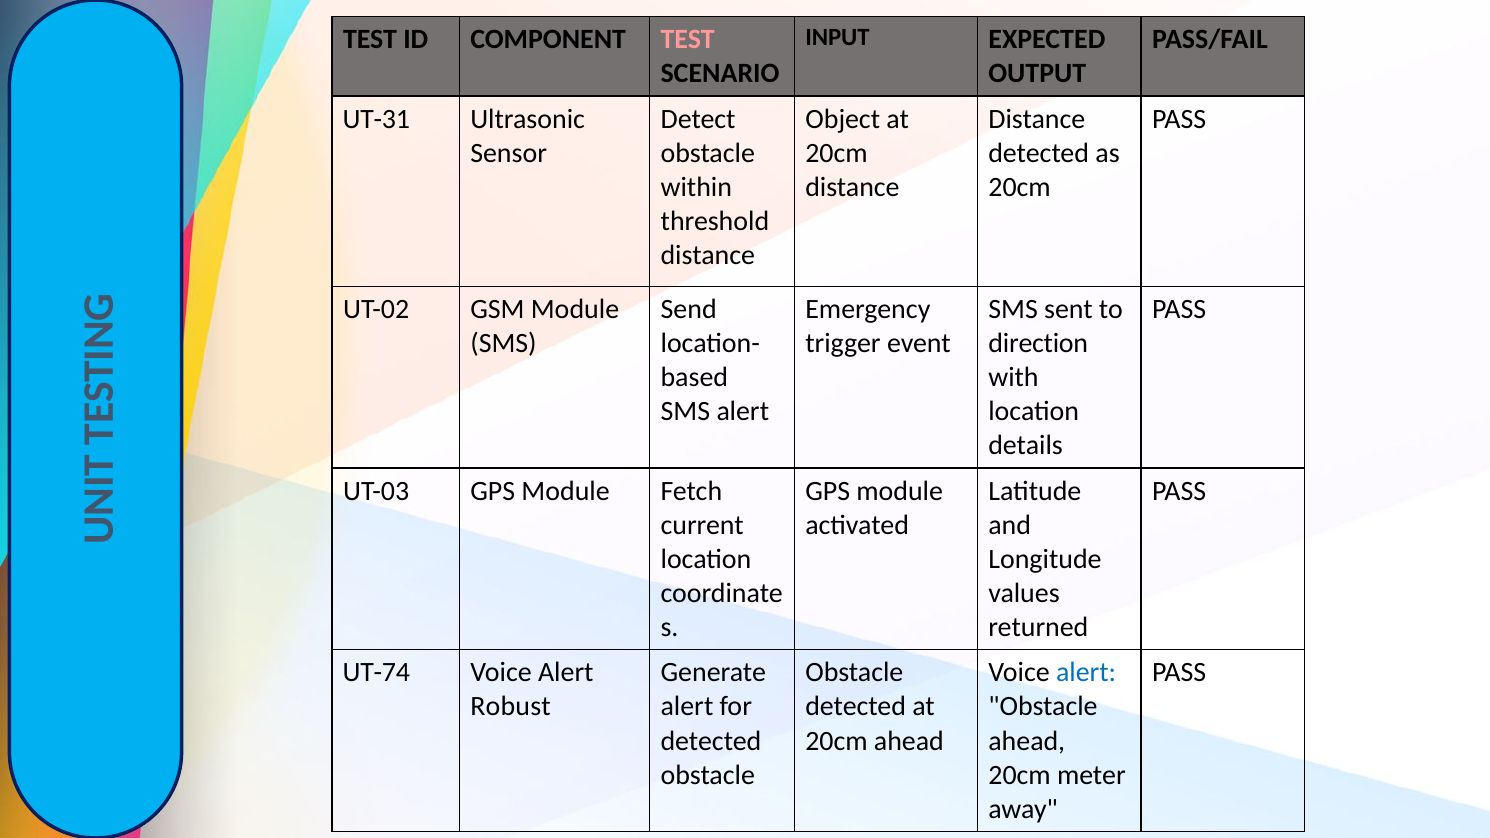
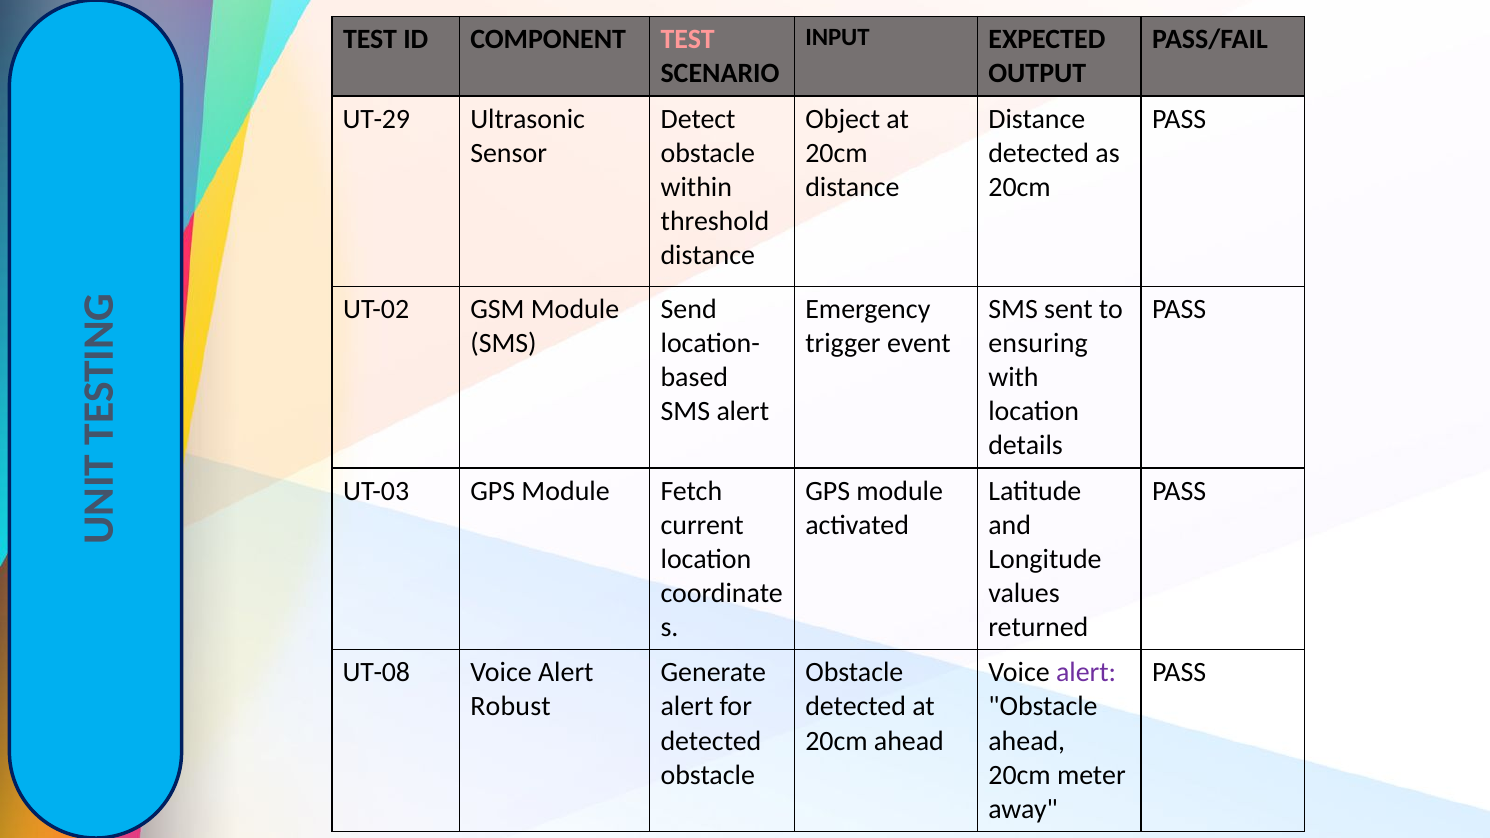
UT-31: UT-31 -> UT-29 (376, 119)
direction: direction -> ensuring (1038, 343)
UT-74: UT-74 -> UT-08 (376, 673)
alert colour: blue -> purple (1086, 673)
